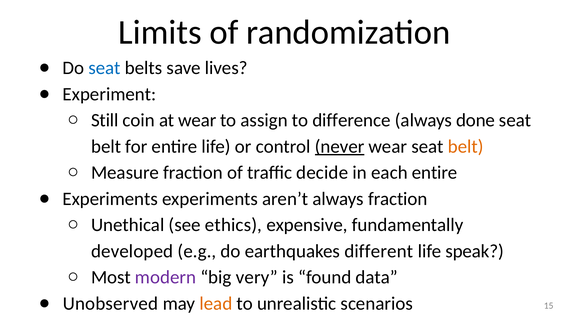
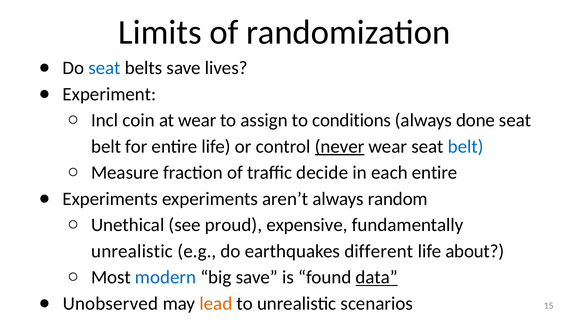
Still: Still -> Incl (105, 120)
difference: difference -> conditions (352, 120)
belt colour: orange -> blue (466, 147)
always fraction: fraction -> random (398, 199)
ethics: ethics -> proud (234, 225)
developed: developed -> unrealistic (132, 251)
speak: speak -> about (475, 251)
modern colour: purple -> blue (166, 277)
big very: very -> save (257, 277)
data underline: none -> present (377, 277)
